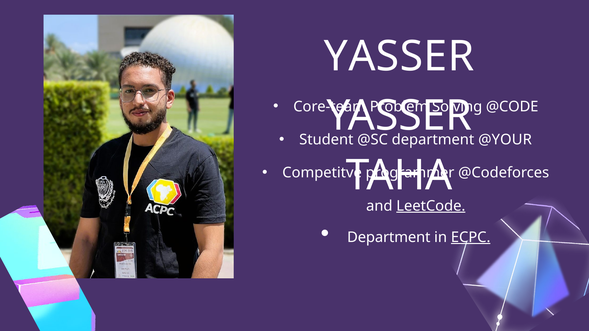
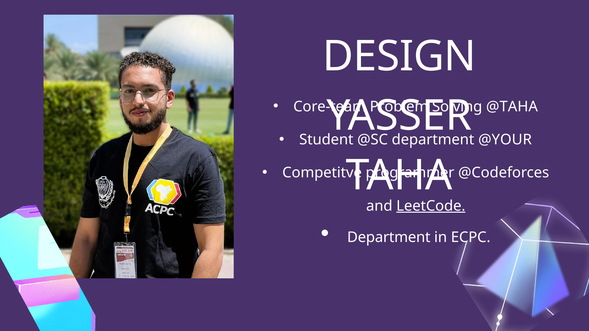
YASSER: YASSER -> DESIGN (399, 56)
@CODE: @CODE -> @TAHA (512, 107)
ECPC underline: present -> none (471, 237)
